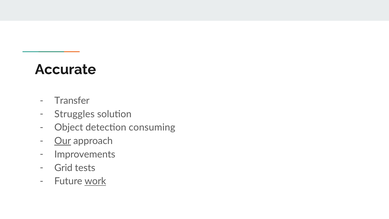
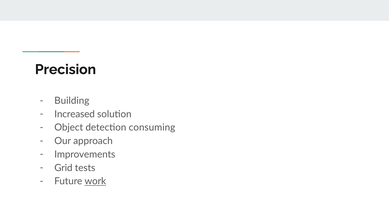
Accurate: Accurate -> Precision (65, 69)
Transfer: Transfer -> Building (72, 101)
Struggles: Struggles -> Increased (75, 114)
Our underline: present -> none (63, 141)
